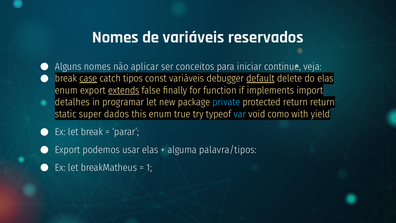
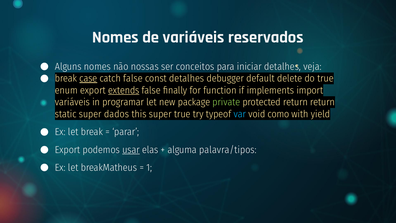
aplicar: aplicar -> nossas (145, 66)
iniciar continue: continue -> detalhes (283, 66)
catch tipos: tipos -> false (133, 78)
const variáveis: variáveis -> detalhes (187, 78)
default underline: present -> none (261, 78)
do elas: elas -> true (325, 78)
detalhes: detalhes -> variáveis (72, 102)
private colour: light blue -> light green (226, 102)
this enum: enum -> super (160, 114)
usar underline: none -> present (131, 150)
